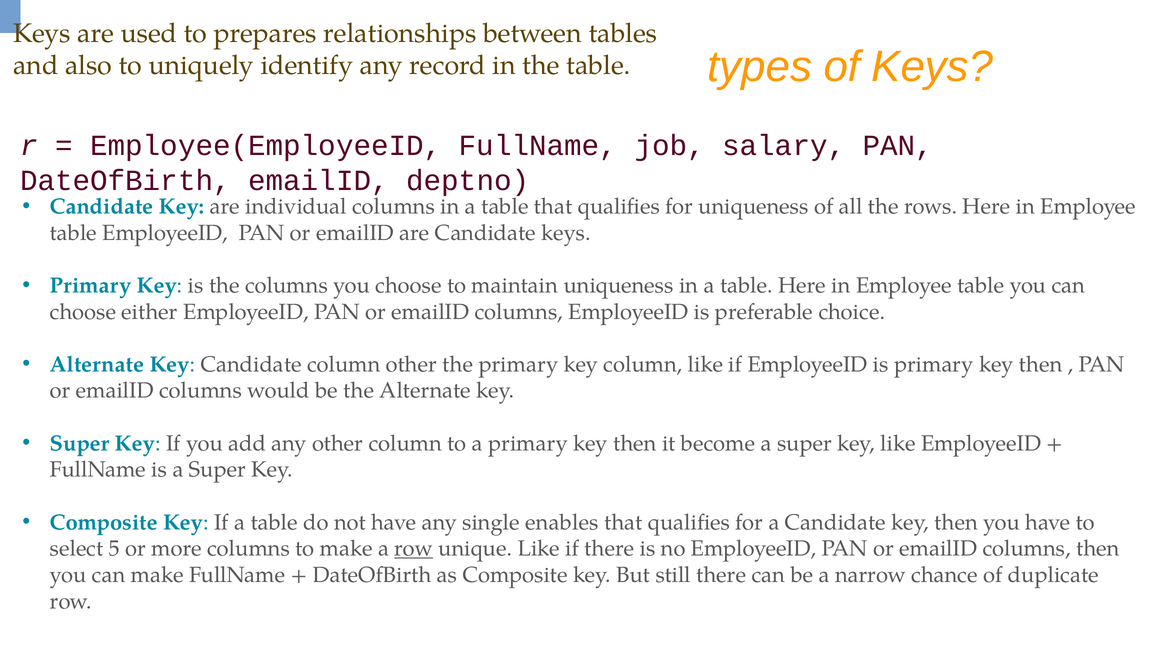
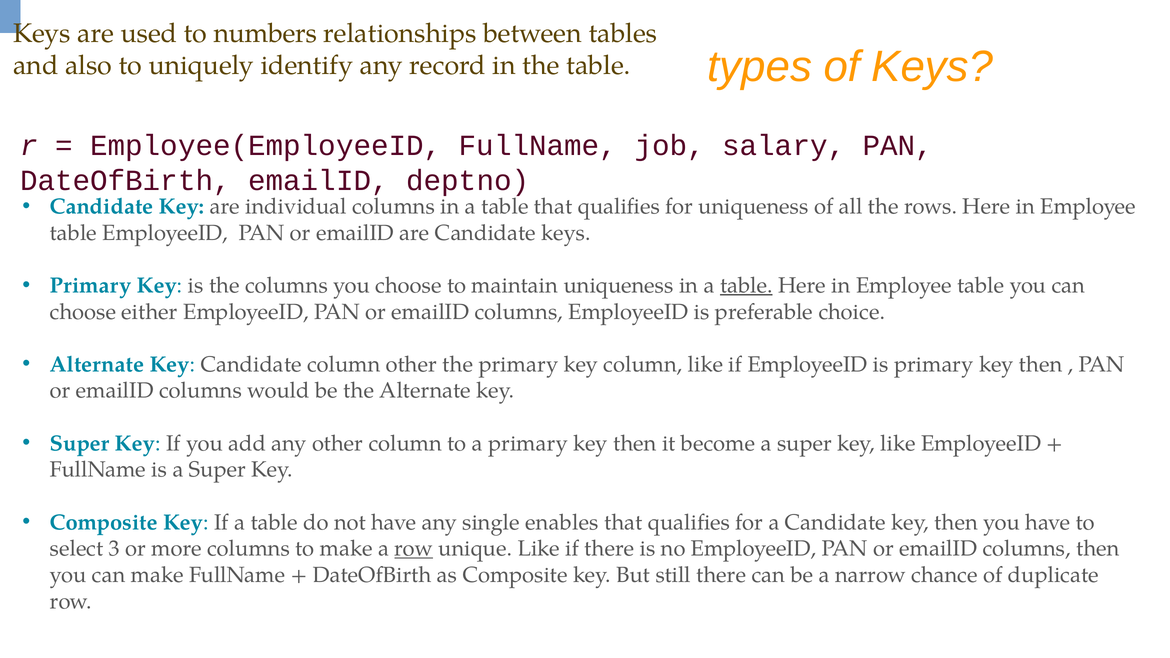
prepares: prepares -> numbers (265, 33)
table underline: none -> present (746, 286)
5: 5 -> 3 (114, 549)
